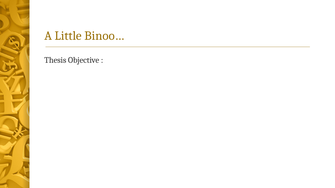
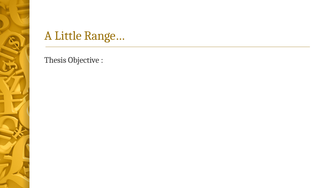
Binoo…: Binoo… -> Range… (104, 36)
